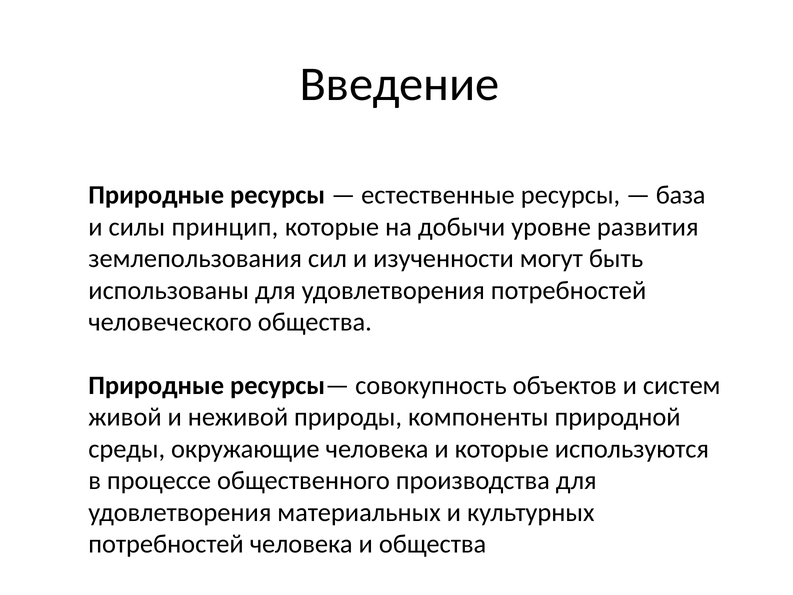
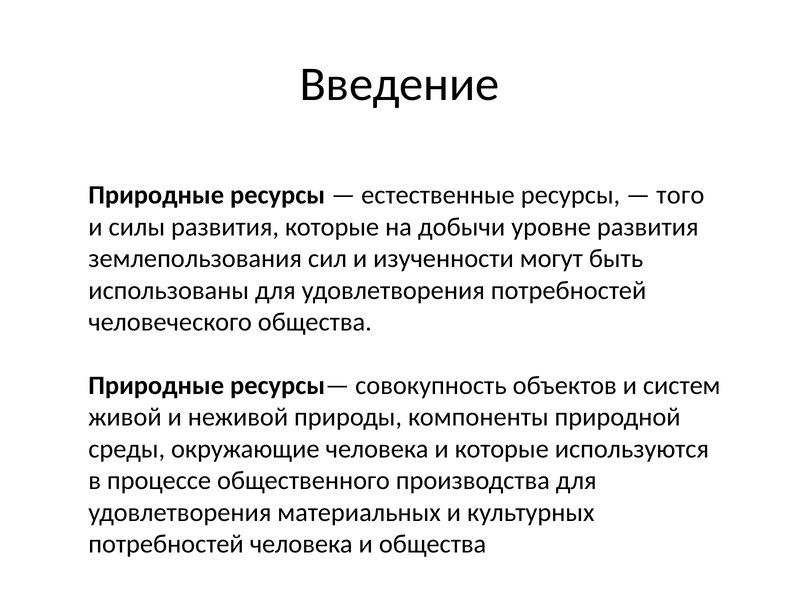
база: база -> того (680, 195)
силы принцип: принцип -> развития (225, 227)
